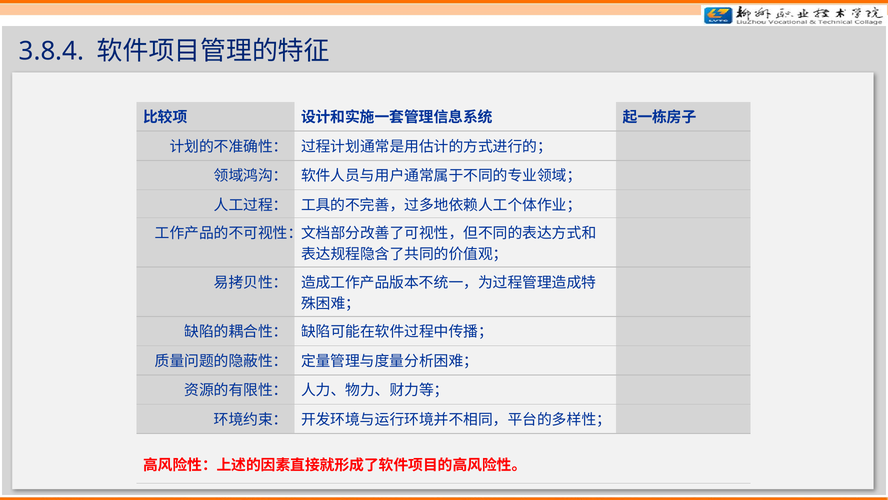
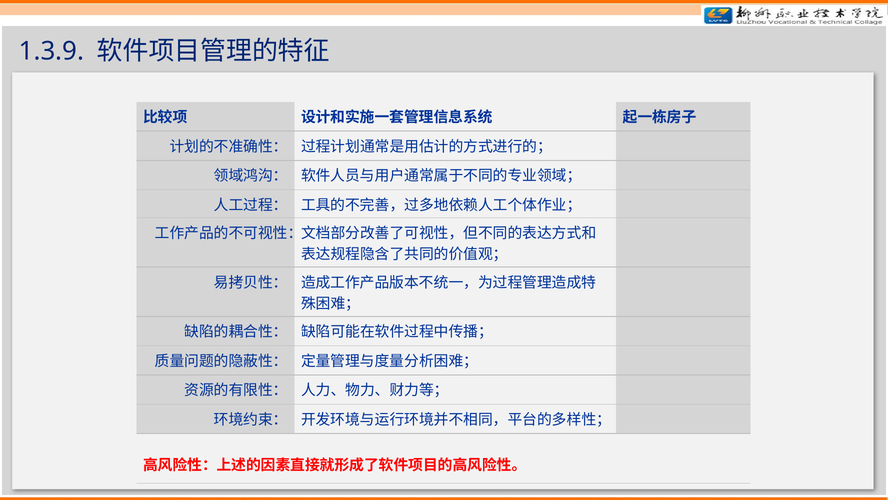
3.8.4: 3.8.4 -> 1.3.9 (51, 51)
